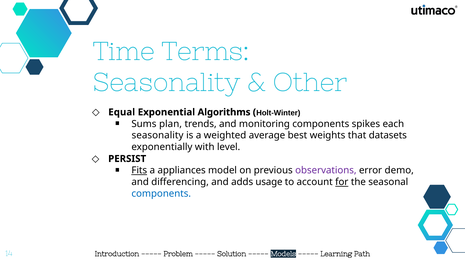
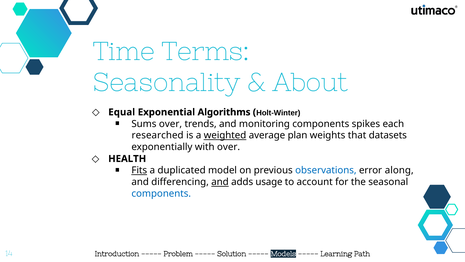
Other: Other -> About (310, 82)
Sums plan: plan -> over (171, 124)
seasonality: seasonality -> researched (158, 135)
weighted underline: none -> present (225, 135)
best: best -> plan (298, 135)
with level: level -> over (229, 147)
PERSIST: PERSIST -> HEALTH (127, 158)
appliances: appliances -> duplicated (182, 170)
observations colour: purple -> blue (326, 170)
demo: demo -> along (399, 170)
and underline: none -> present (220, 182)
for underline: present -> none (342, 182)
